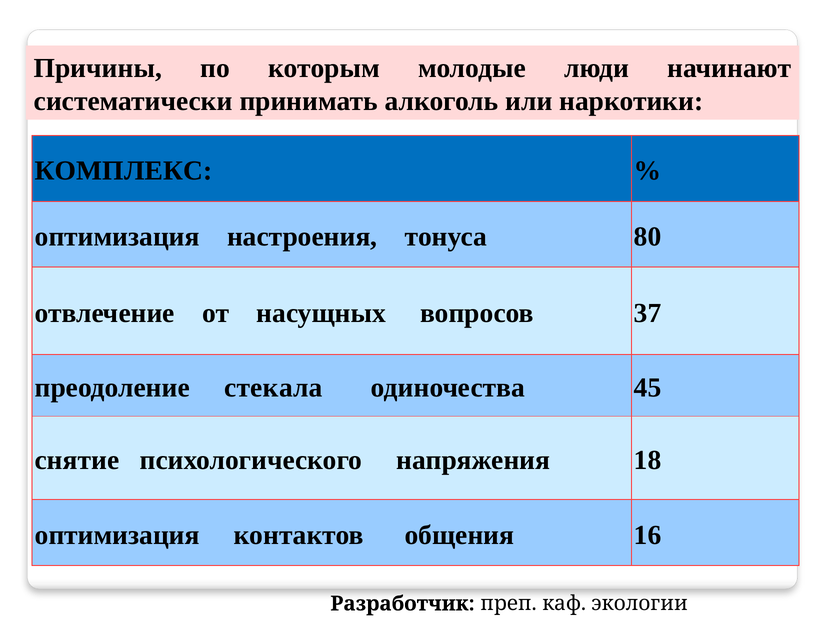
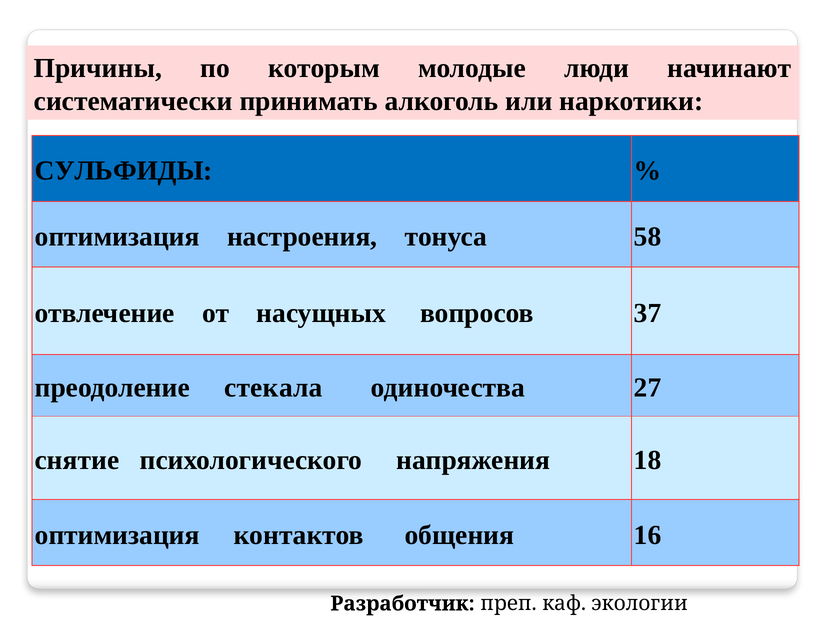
КОМПЛЕКС: КОМПЛЕКС -> СУЛЬФИДЫ (124, 171)
80: 80 -> 58 (648, 237)
45: 45 -> 27 (648, 388)
